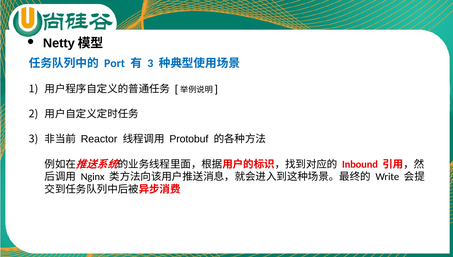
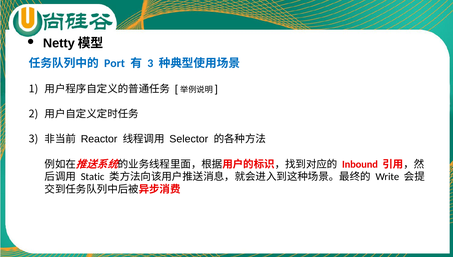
Protobuf: Protobuf -> Selector (189, 139)
Nginx: Nginx -> Static (93, 177)
